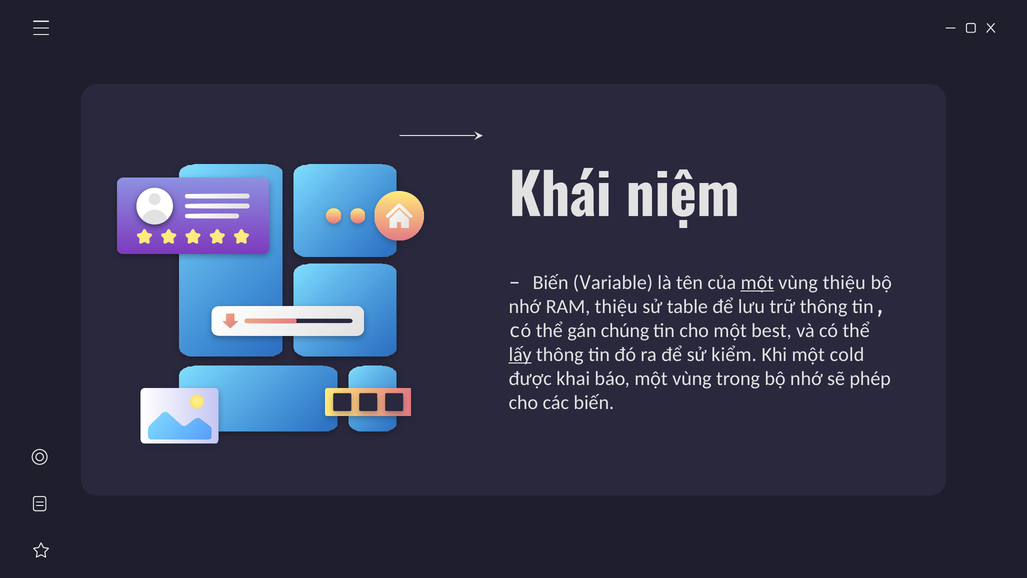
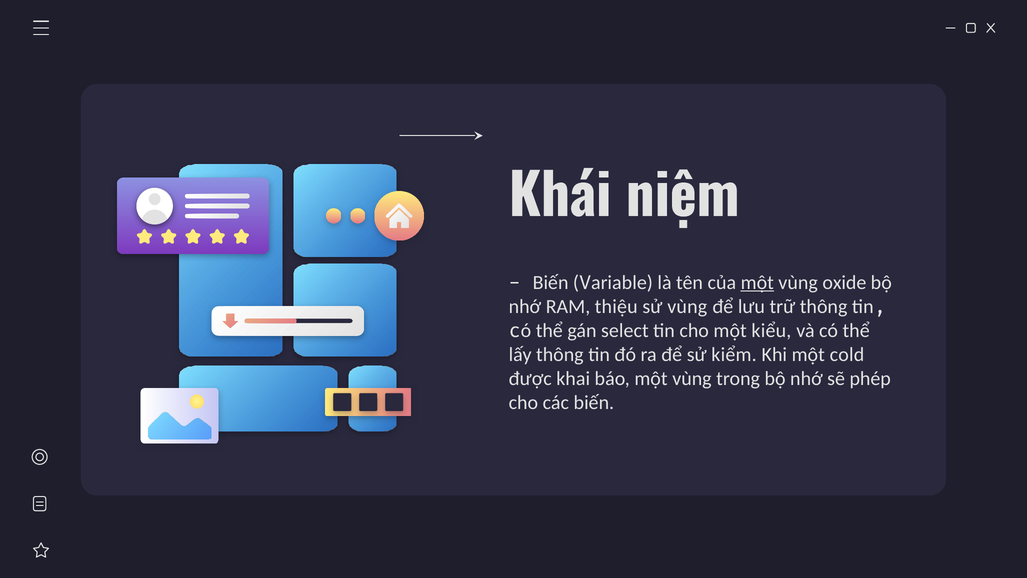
vùng thiệu: thiệu -> oxide (844, 282)
sử table: table -> vùng (687, 306)
chúng: chúng -> select (625, 330)
best: best -> kiểu (771, 330)
lấy underline: present -> none (520, 354)
